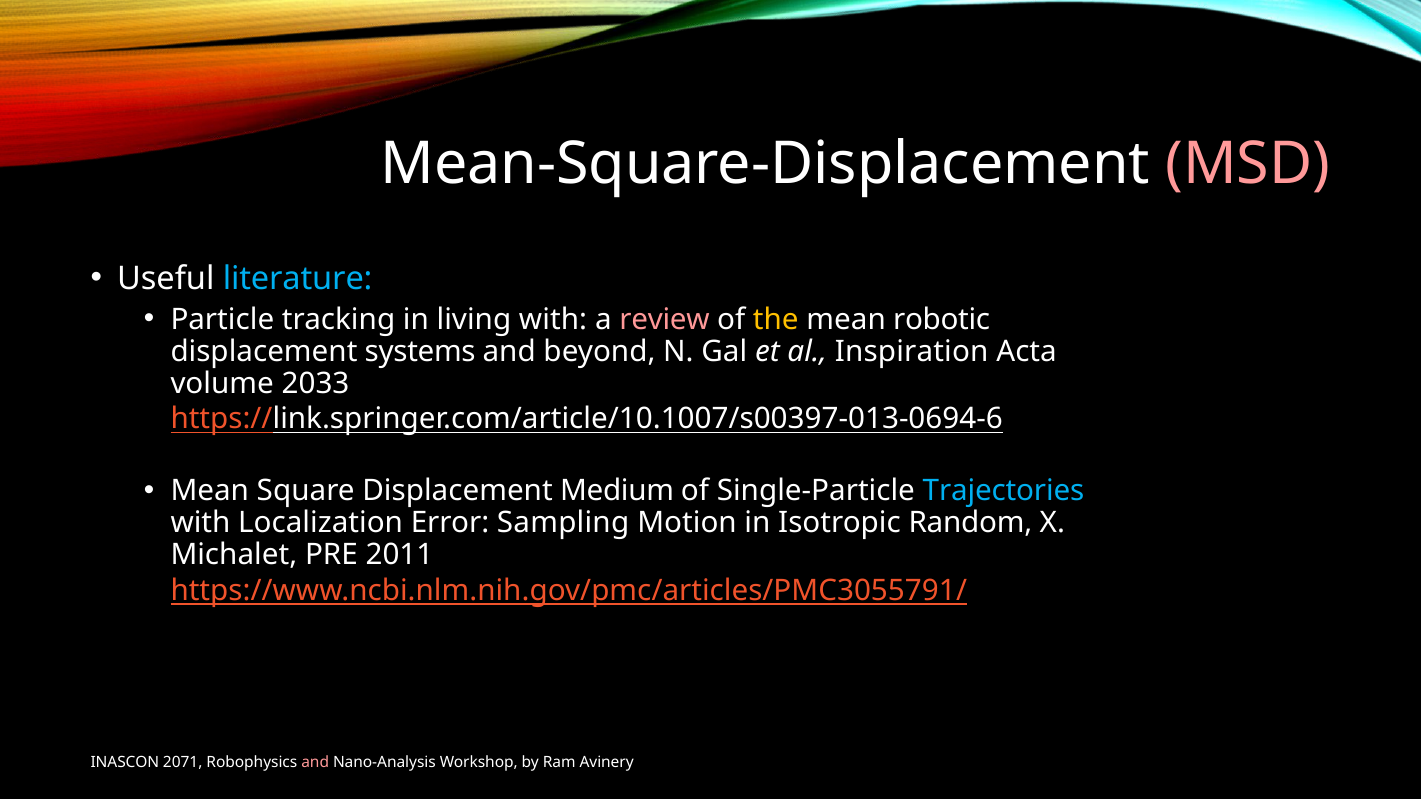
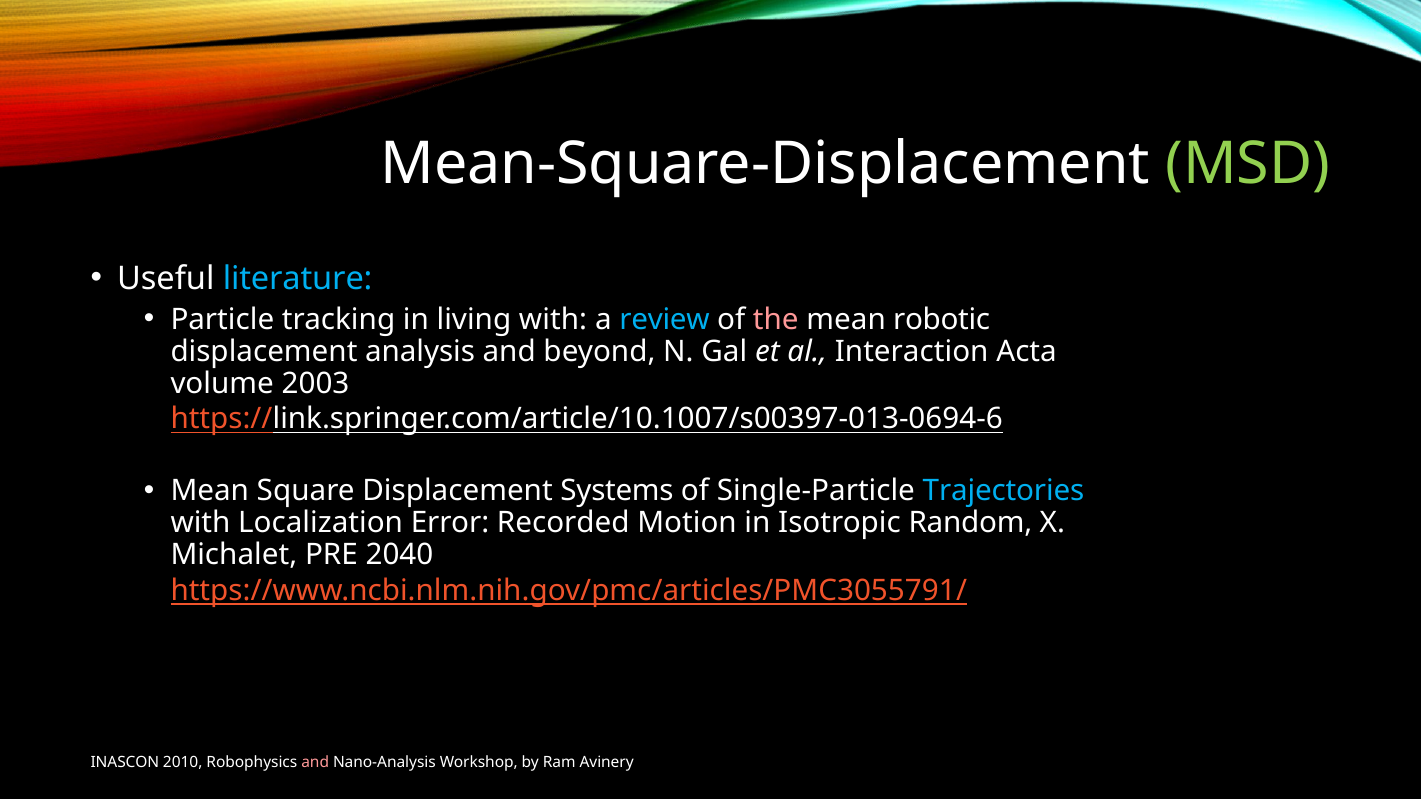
MSD colour: pink -> light green (1248, 164)
review colour: pink -> light blue (665, 319)
the colour: yellow -> pink (776, 319)
systems: systems -> analysis (420, 351)
Inspiration: Inspiration -> Interaction (912, 351)
2033: 2033 -> 2003 (316, 383)
Medium: Medium -> Systems (617, 491)
Sampling: Sampling -> Recorded (563, 523)
2011: 2011 -> 2040 (399, 555)
2071: 2071 -> 2010 (183, 763)
